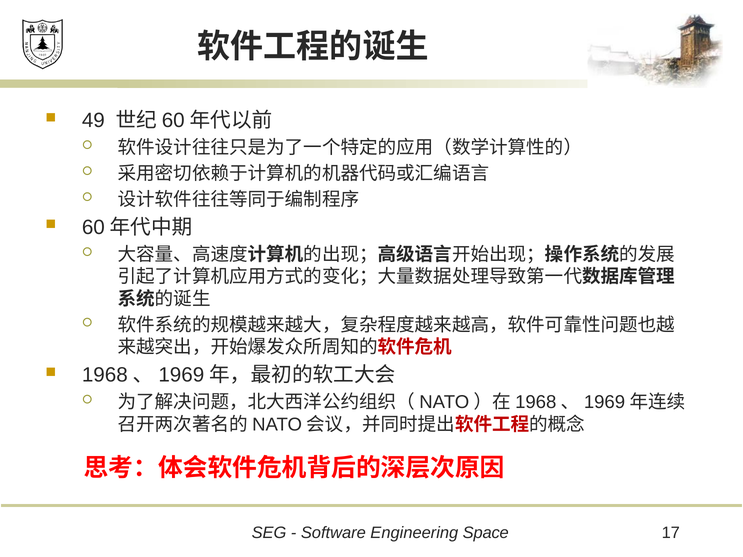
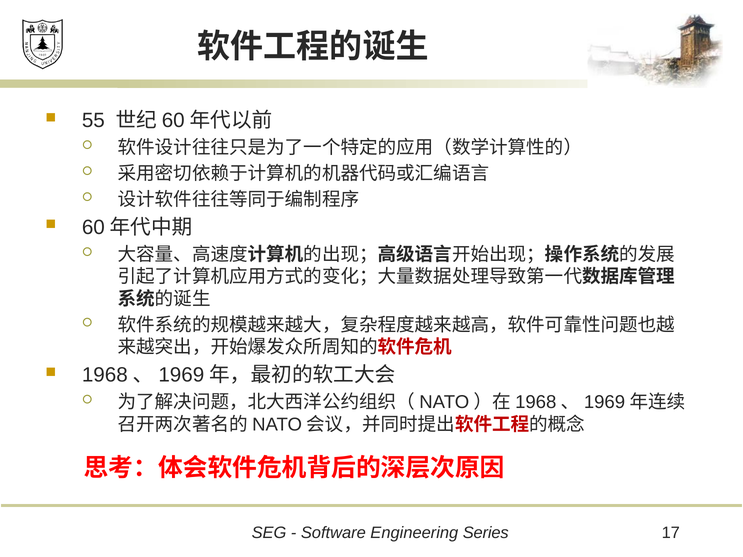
49: 49 -> 55 (93, 121)
Space: Space -> Series (486, 533)
